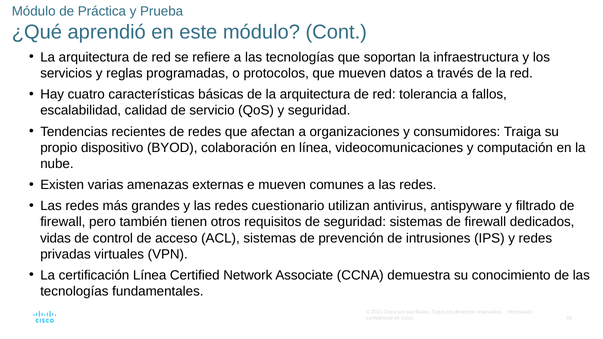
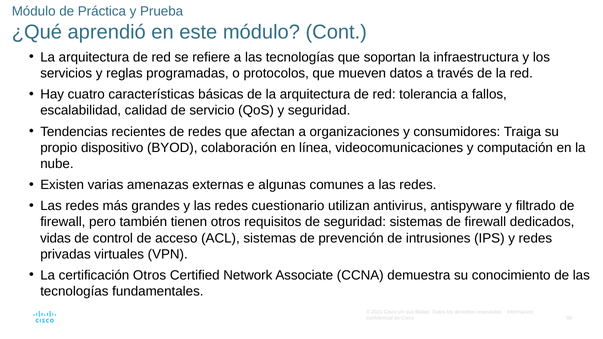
e mueven: mueven -> algunas (282, 185)
certificación Línea: Línea -> Otros (150, 275)
